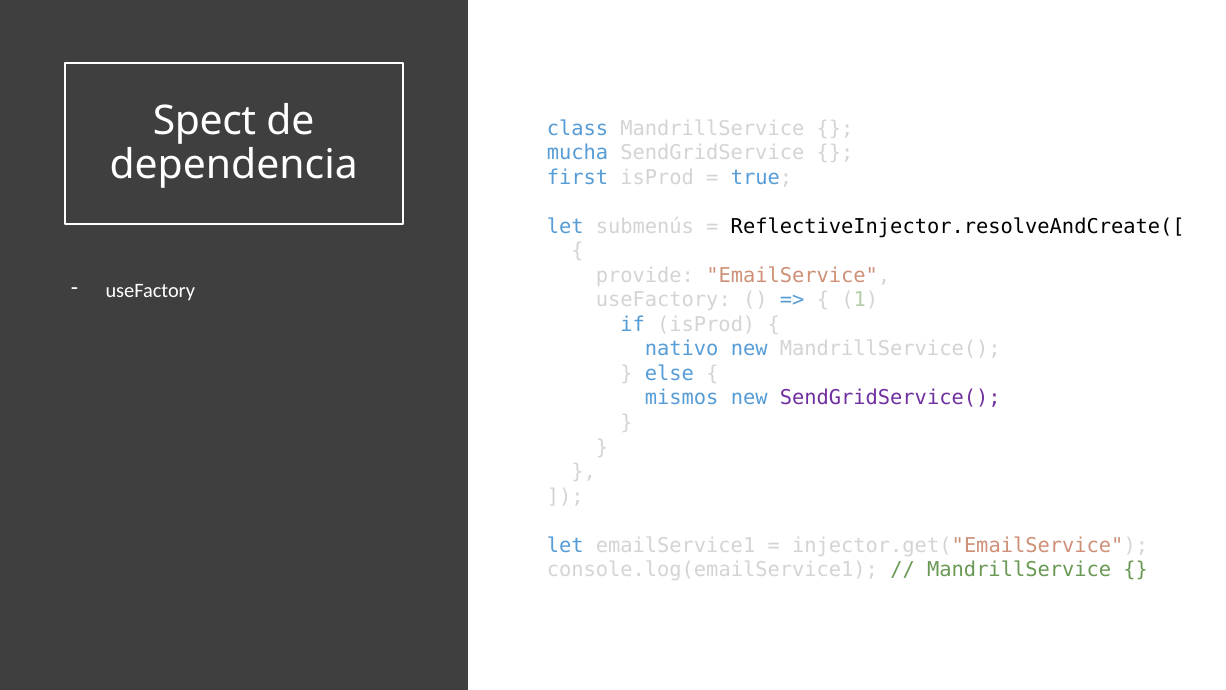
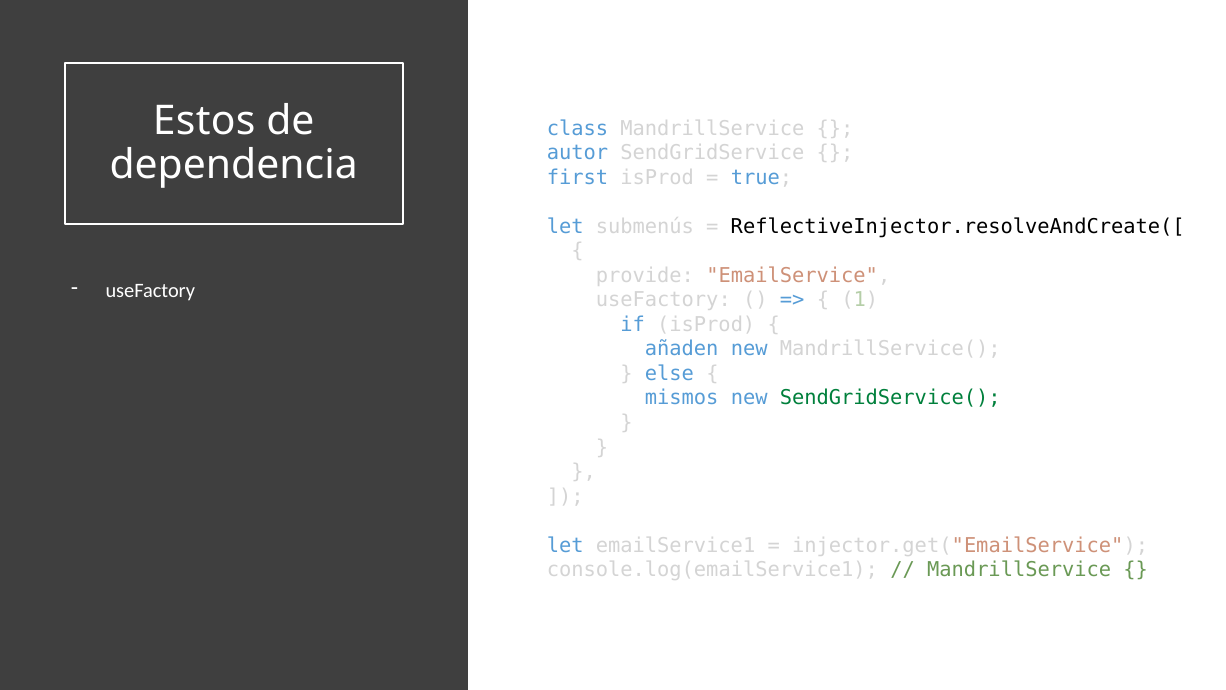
Spect: Spect -> Estos (204, 121)
mucha: mucha -> autor (578, 153)
nativo: nativo -> añaden (682, 349)
SendGridService( colour: purple -> green (890, 398)
